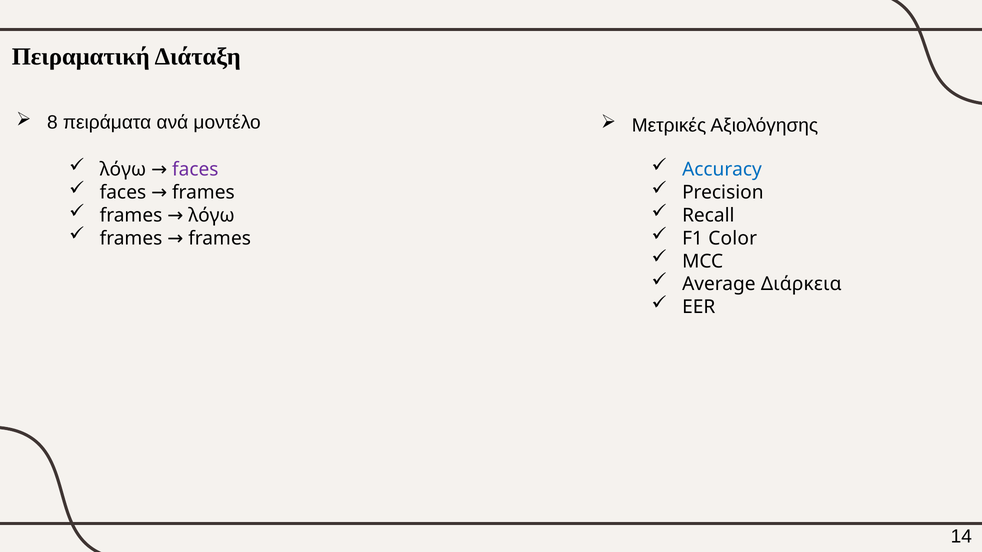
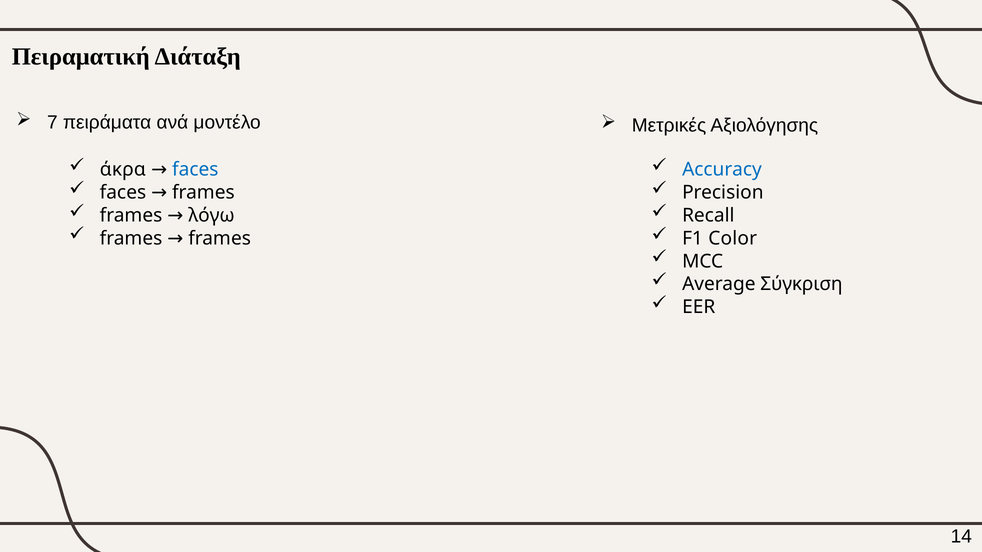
8: 8 -> 7 (52, 122)
λόγω: λόγω -> άκρα (123, 170)
faces colour: purple -> blue (195, 170)
Διάρκεια: Διάρκεια -> Σύγκριση (801, 284)
